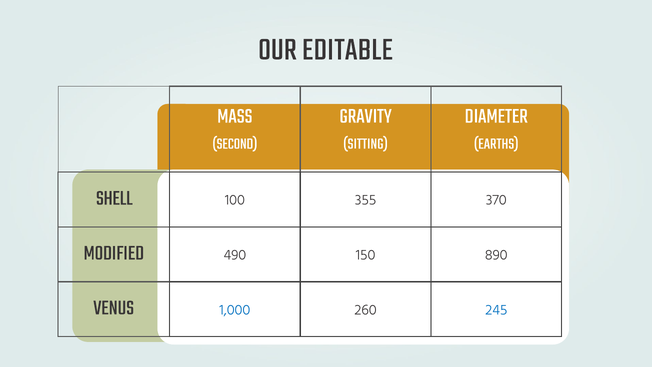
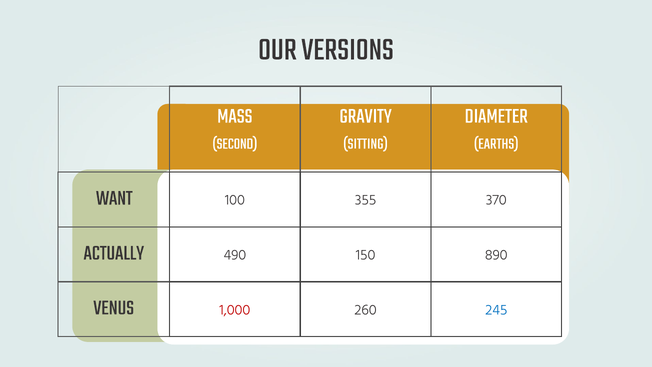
EDITABLE: EDITABLE -> VERSIONS (348, 49)
SHELL: SHELL -> WANT (114, 197)
MODIFIED: MODIFIED -> ACTUALLY (114, 252)
1,000 colour: blue -> red (235, 310)
